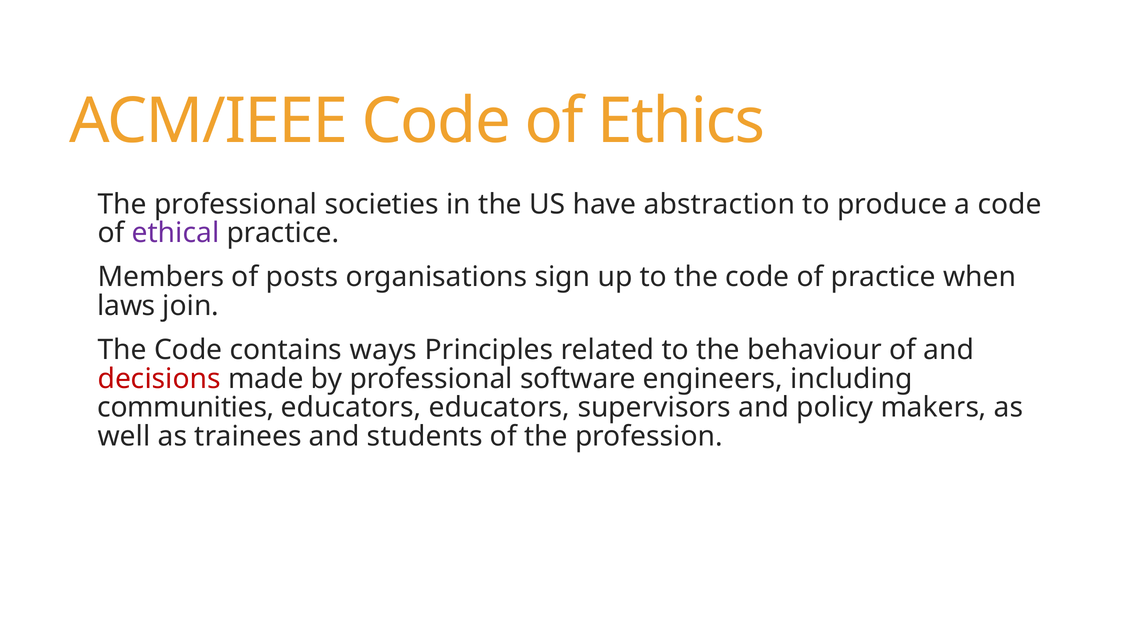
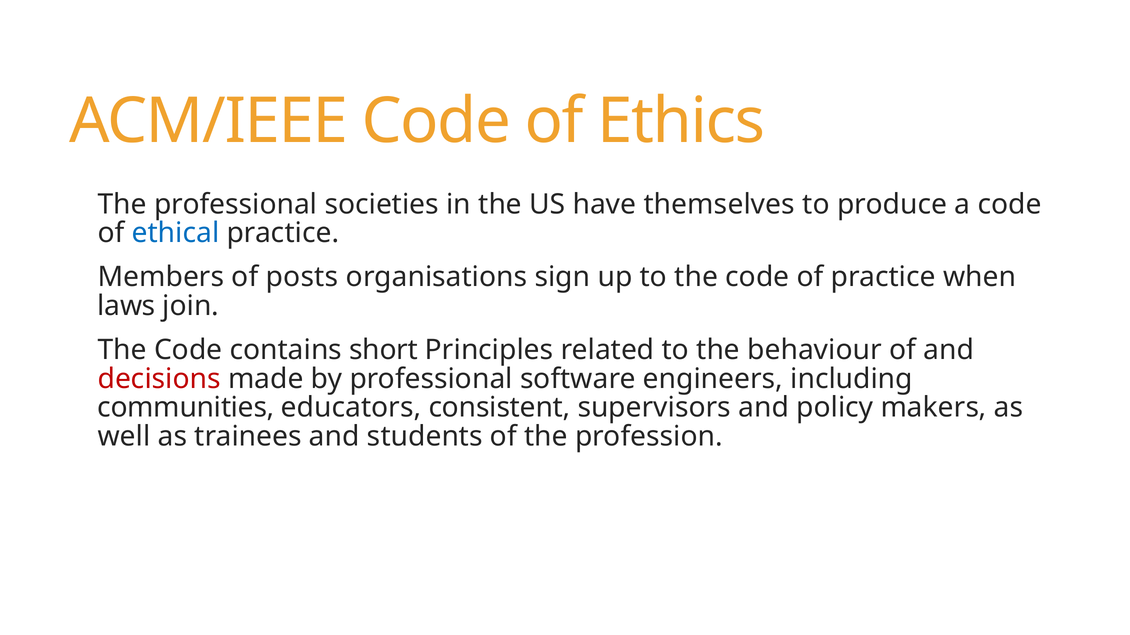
abstraction: abstraction -> themselves (719, 204)
ethical colour: purple -> blue (176, 233)
ways: ways -> short (384, 350)
educators educators: educators -> consistent (499, 408)
